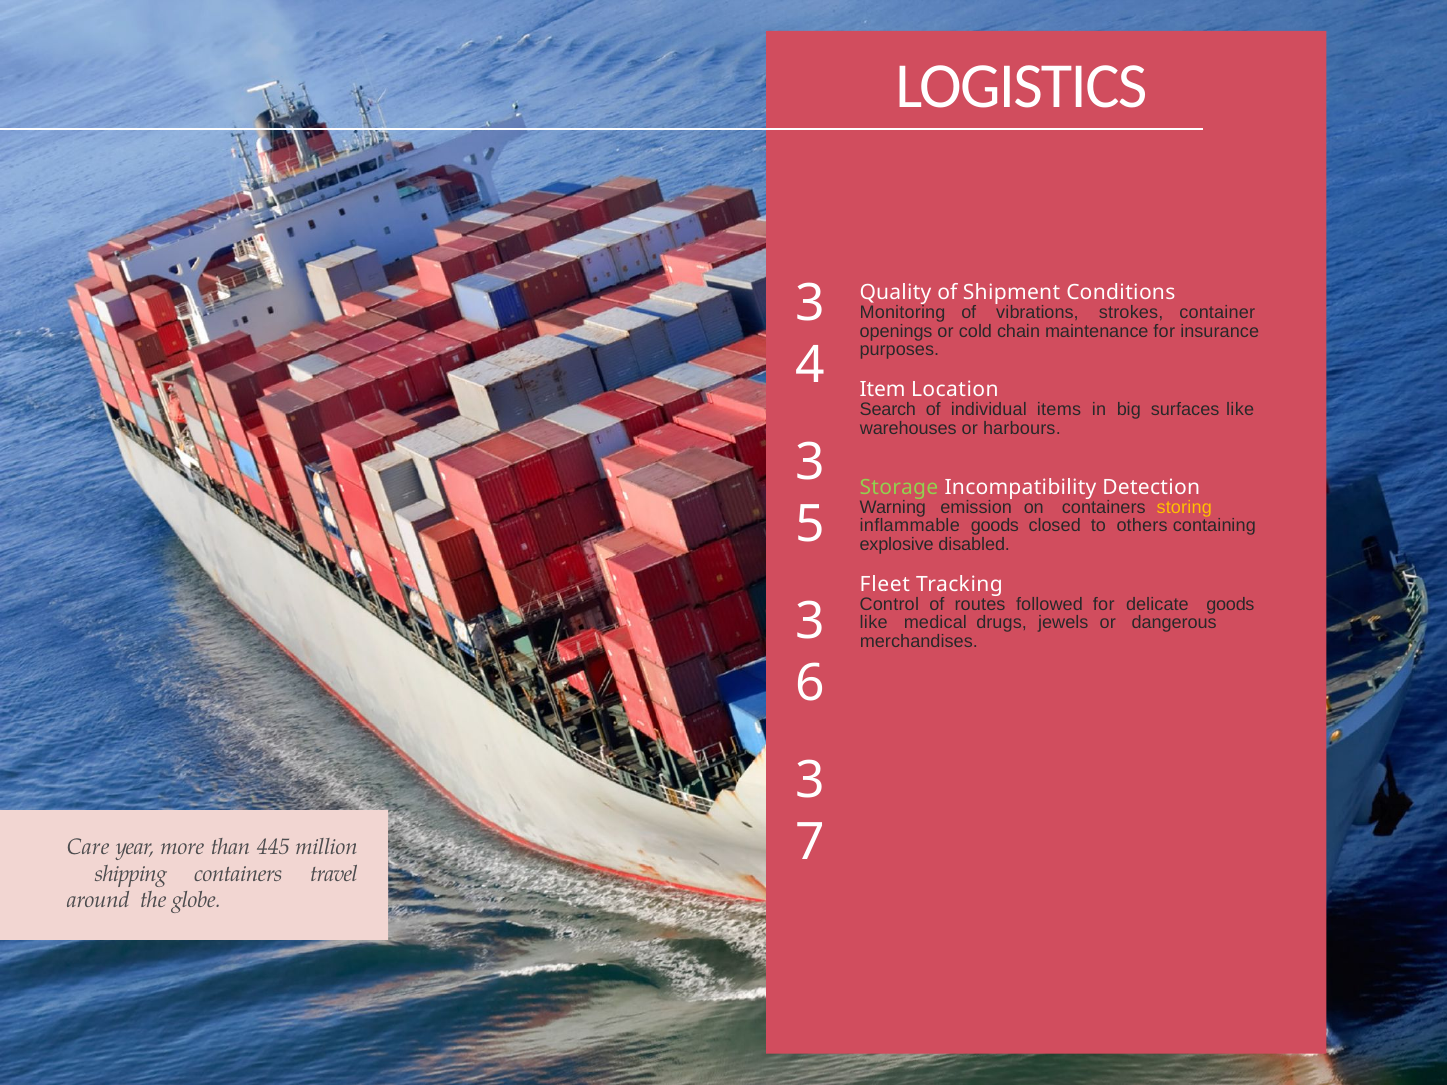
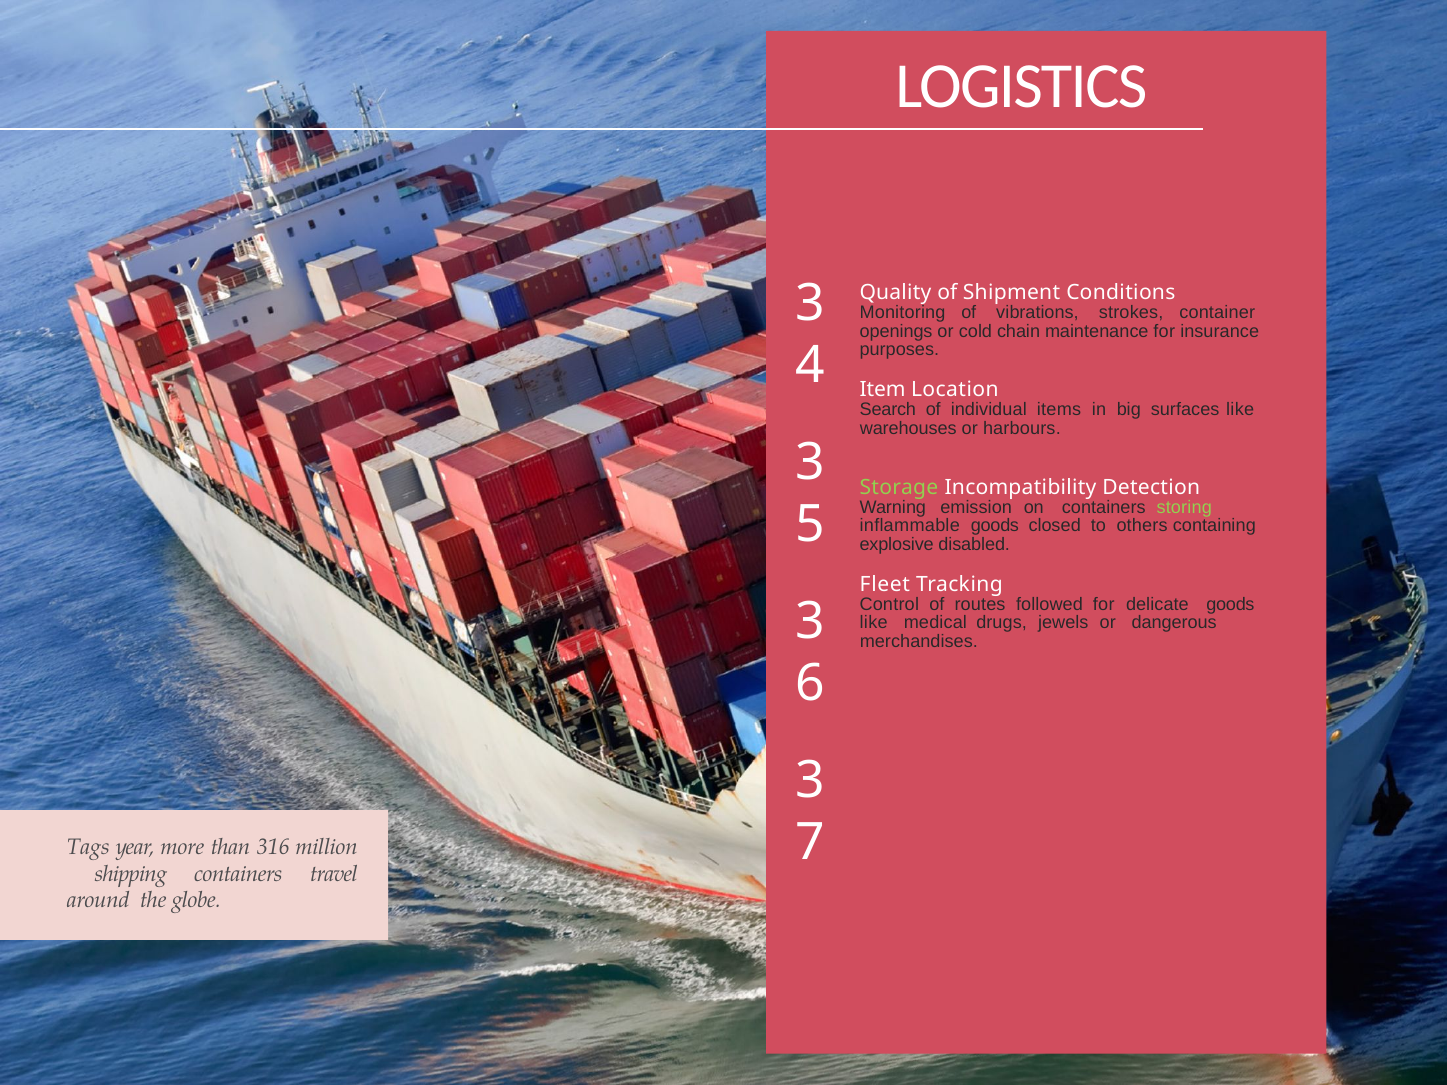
storing colour: yellow -> light green (1184, 507)
Care: Care -> Tags (88, 847)
445: 445 -> 316 (273, 847)
